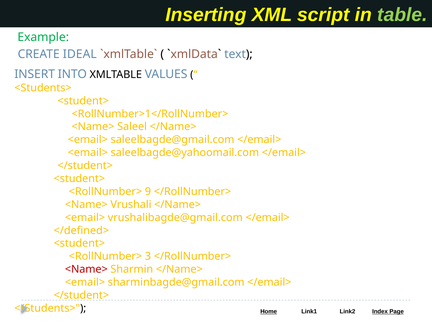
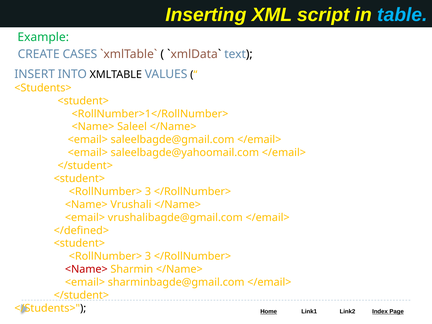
table colour: light green -> light blue (402, 15)
IDEAL: IDEAL -> CASES (80, 54)
9: 9 -> 3 (148, 192)
